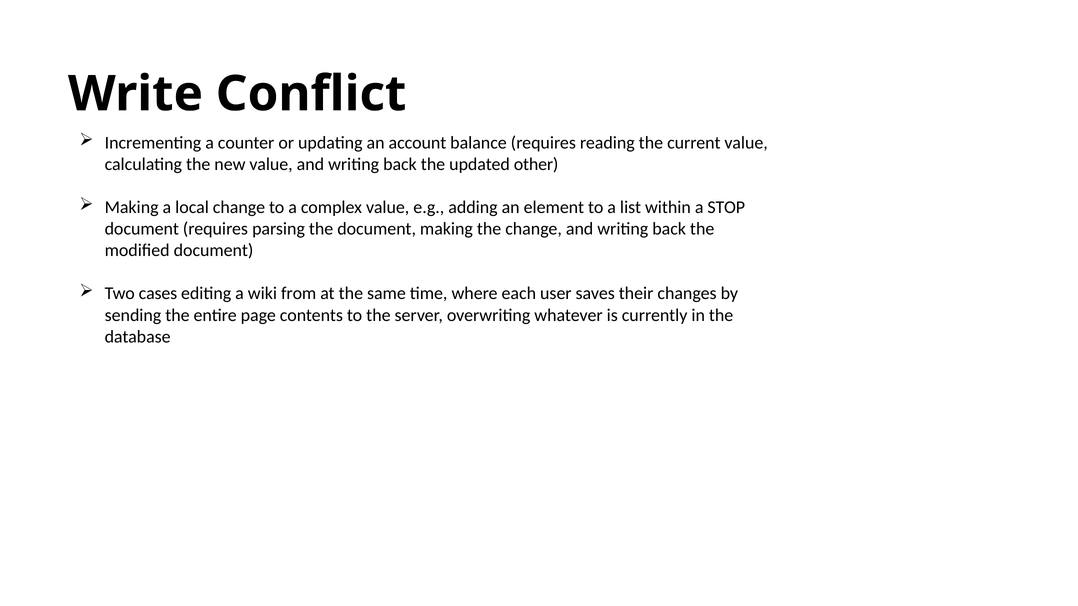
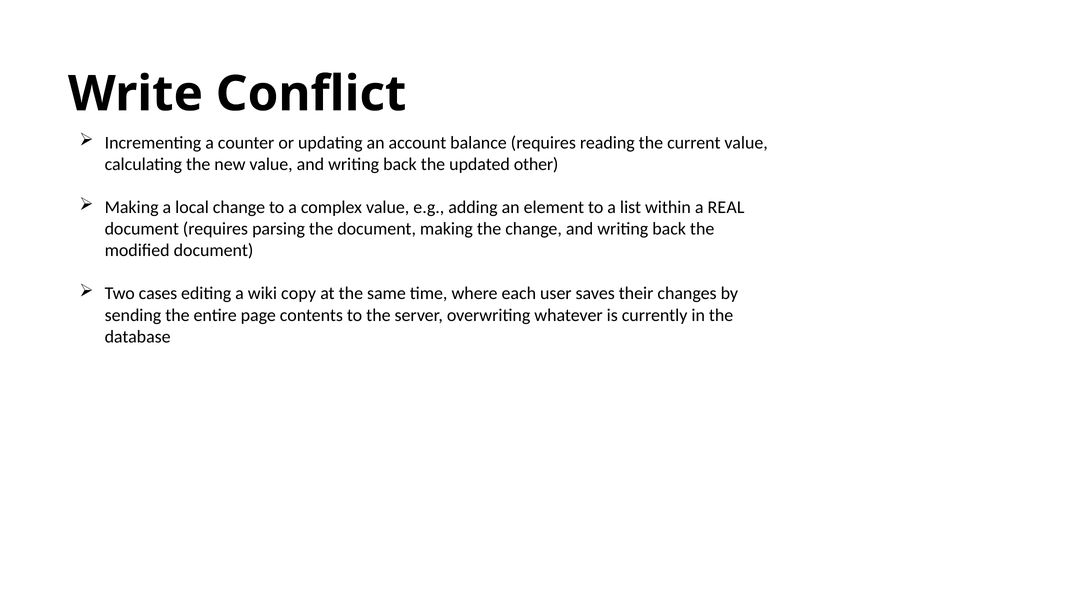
STOP: STOP -> REAL (726, 208)
from: from -> copy (299, 294)
